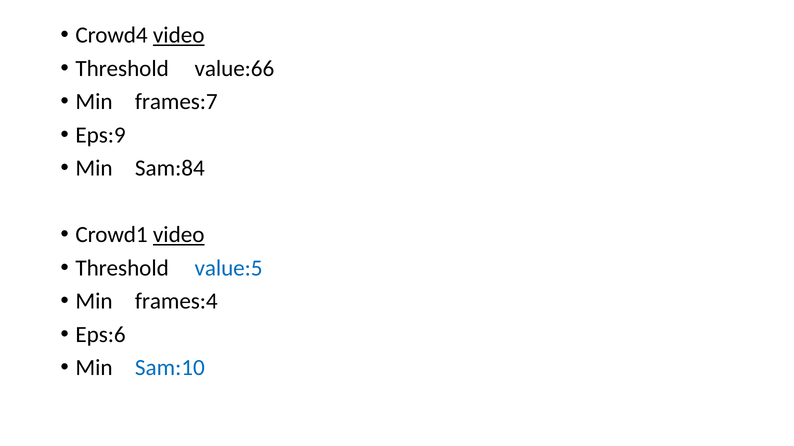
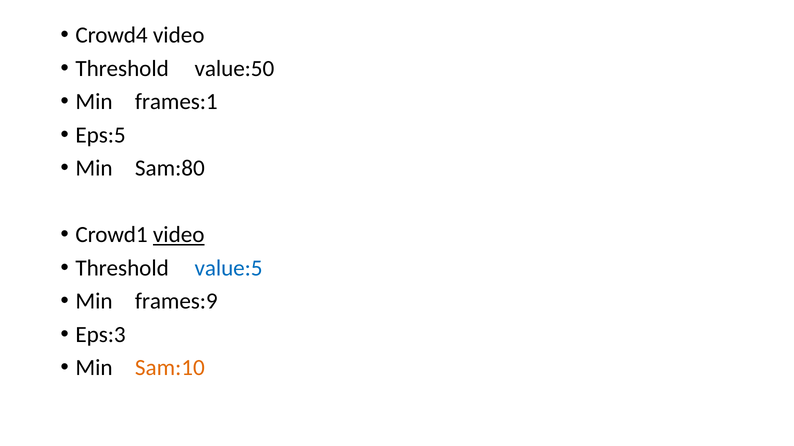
video underline: present -> none (179, 35)
value:66: value:66 -> value:50 (234, 69)
frames:7: frames:7 -> frames:1 (176, 102)
Eps:9: Eps:9 -> Eps:5 (101, 135)
Sam:84: Sam:84 -> Sam:80 (170, 168)
frames:4: frames:4 -> frames:9 (176, 302)
Eps:6: Eps:6 -> Eps:3 (101, 335)
Sam:10 colour: blue -> orange (170, 368)
